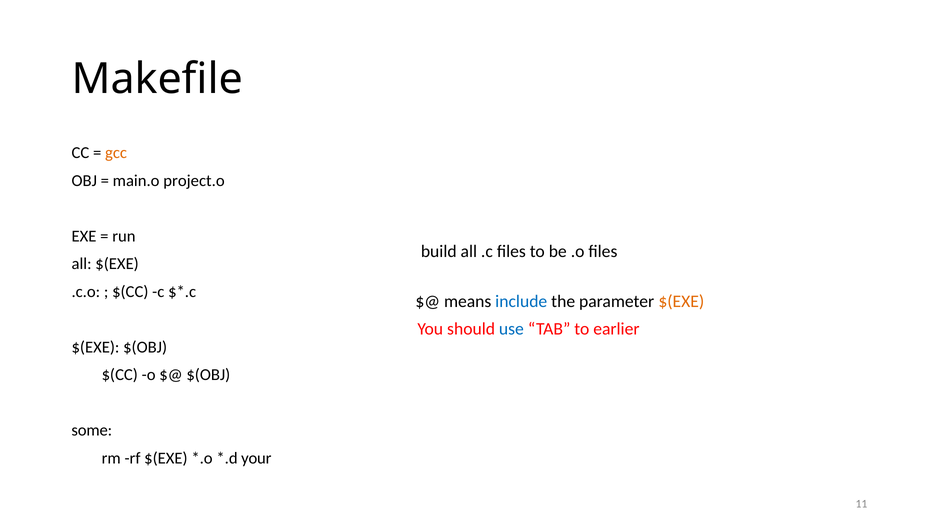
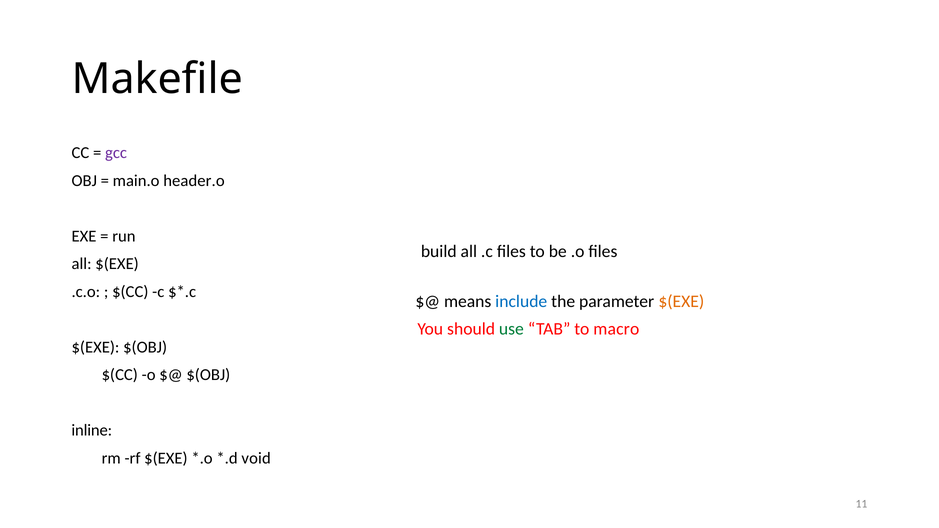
gcc colour: orange -> purple (116, 153)
project.o: project.o -> header.o (194, 181)
use colour: blue -> green (511, 329)
earlier: earlier -> macro (616, 329)
some: some -> inline (92, 431)
your: your -> void (256, 458)
